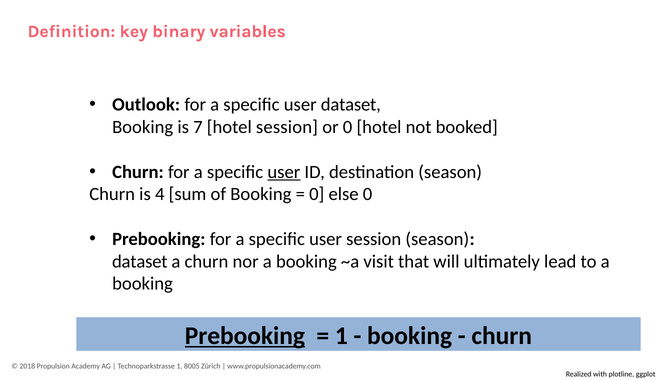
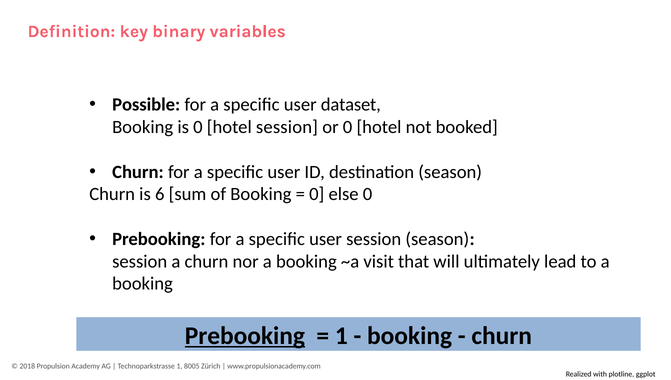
Outlook: Outlook -> Possible (146, 105)
is 7: 7 -> 0 (198, 127)
user underline: present -> none (284, 172)
4: 4 -> 6 (160, 194)
dataset: dataset -> session (140, 261)
